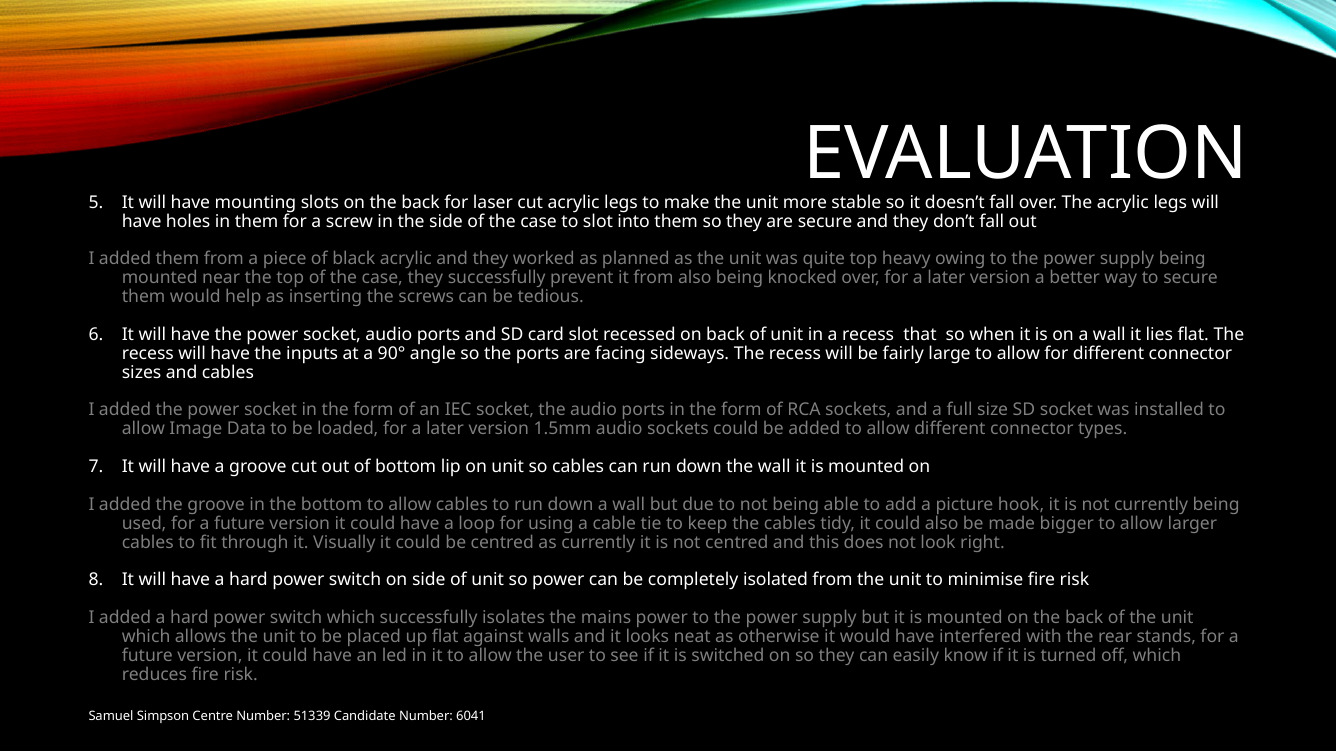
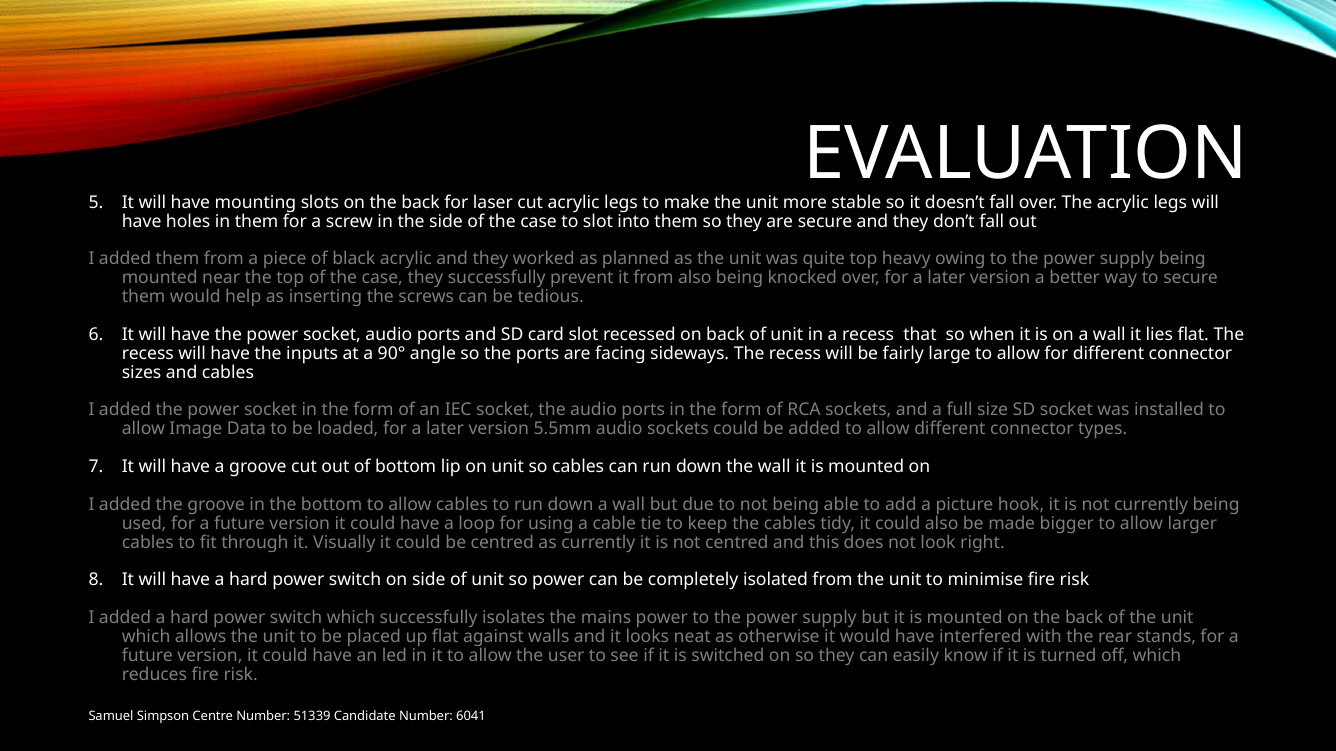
1.5mm: 1.5mm -> 5.5mm (563, 429)
